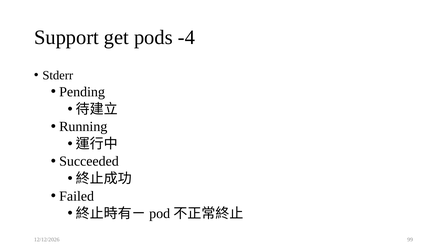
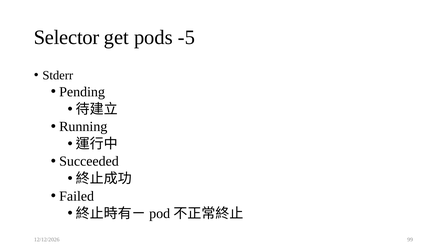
Support: Support -> Selector (67, 38)
-4: -4 -> -5 (186, 38)
